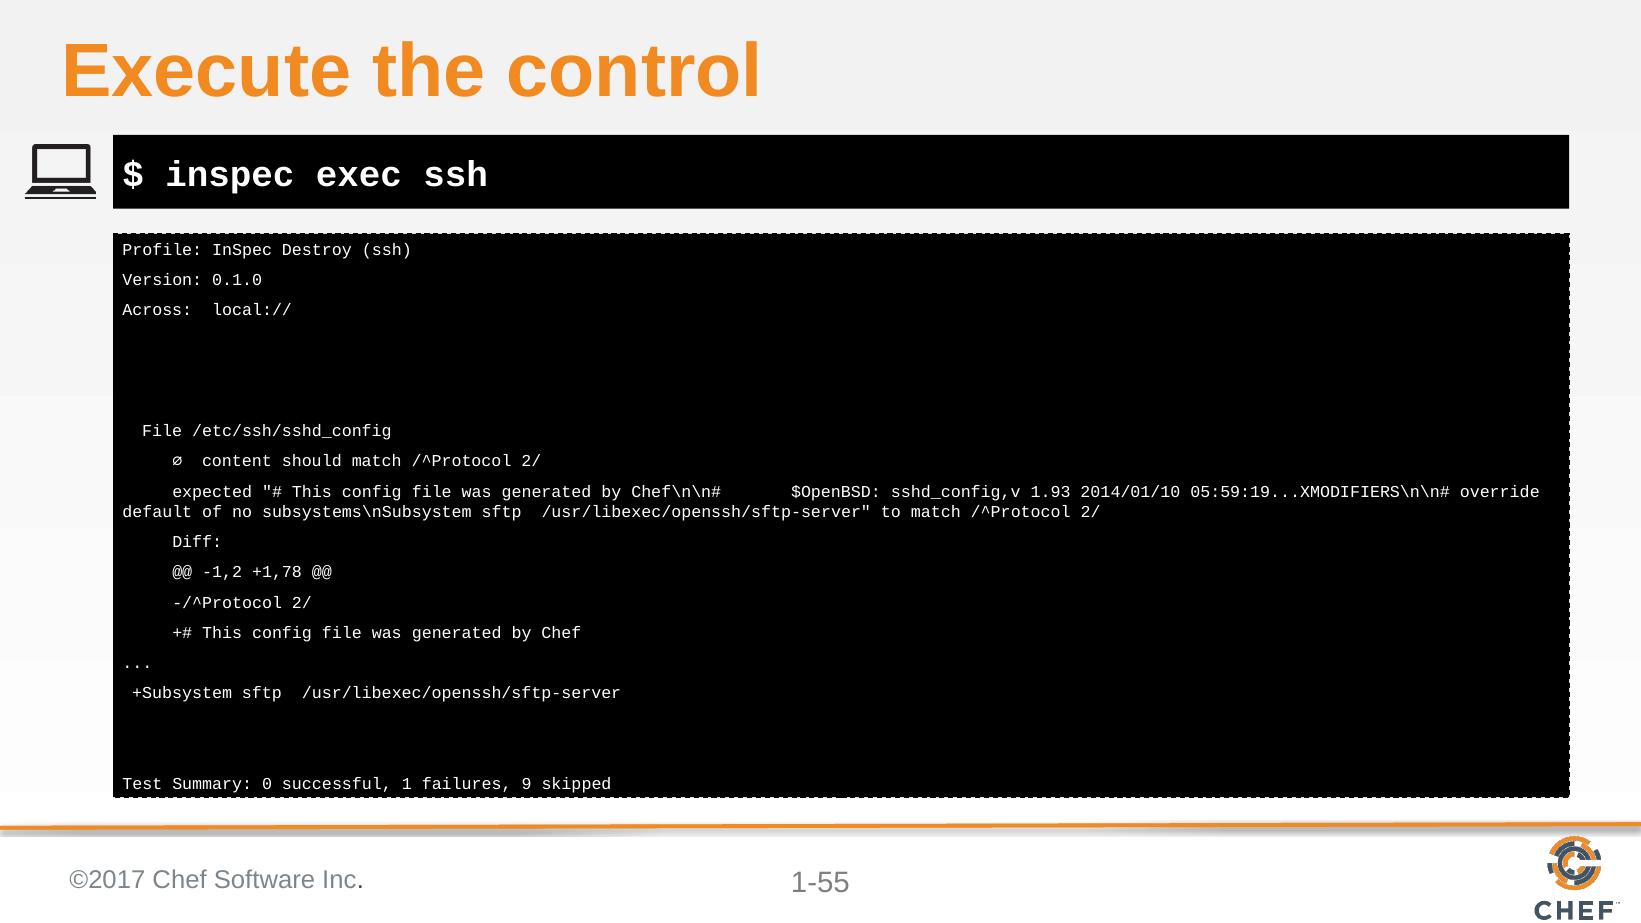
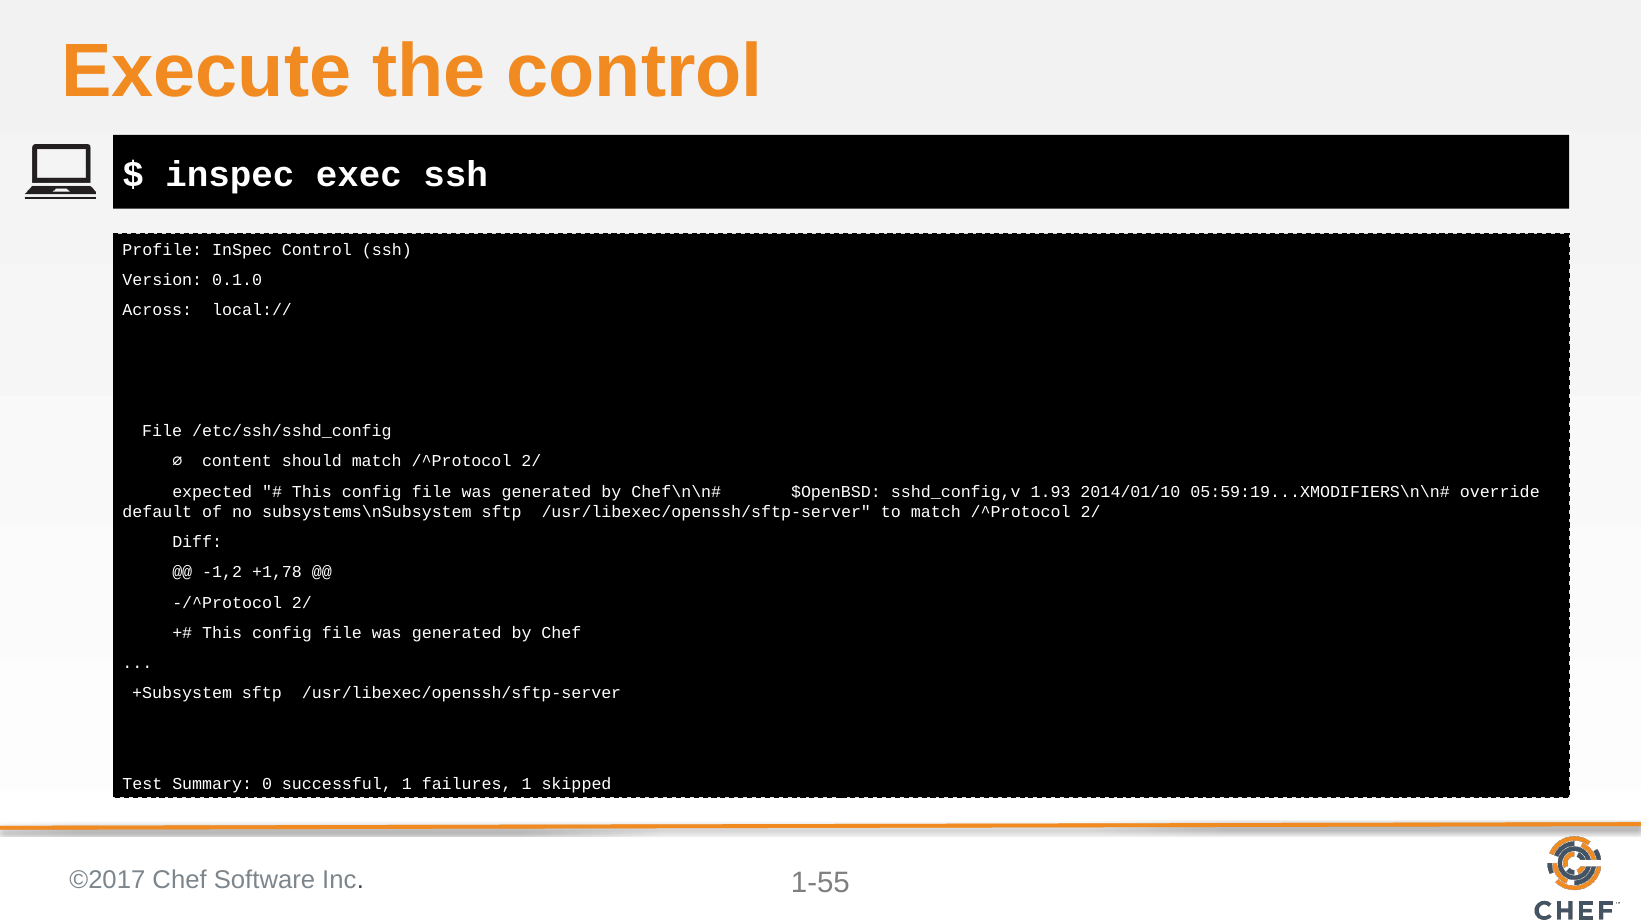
InSpec Destroy: Destroy -> Control (317, 250)
failures 9: 9 -> 1 (527, 784)
